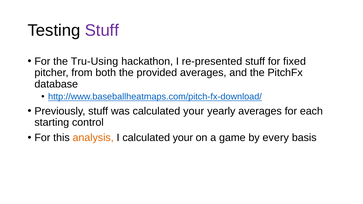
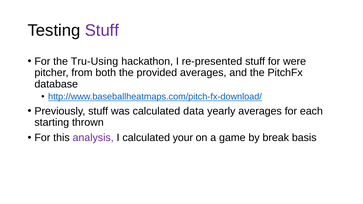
fixed: fixed -> were (295, 61)
was calculated your: your -> data (194, 111)
control: control -> thrown (88, 123)
analysis colour: orange -> purple (93, 138)
every: every -> break (276, 138)
